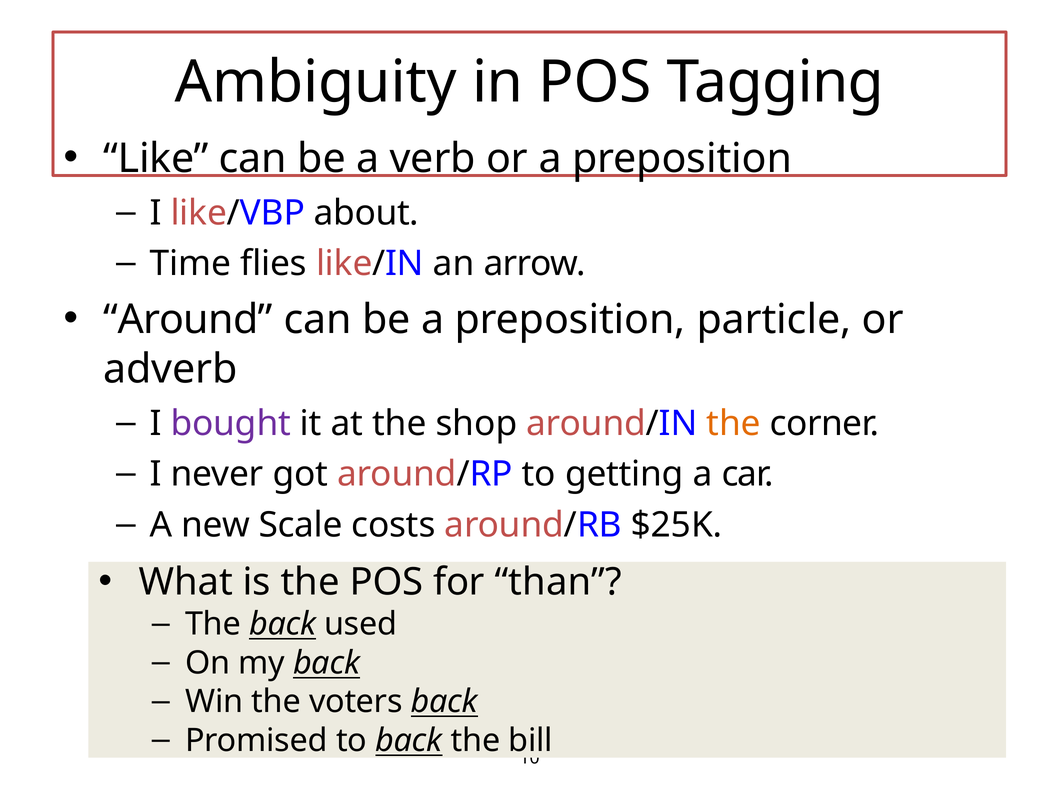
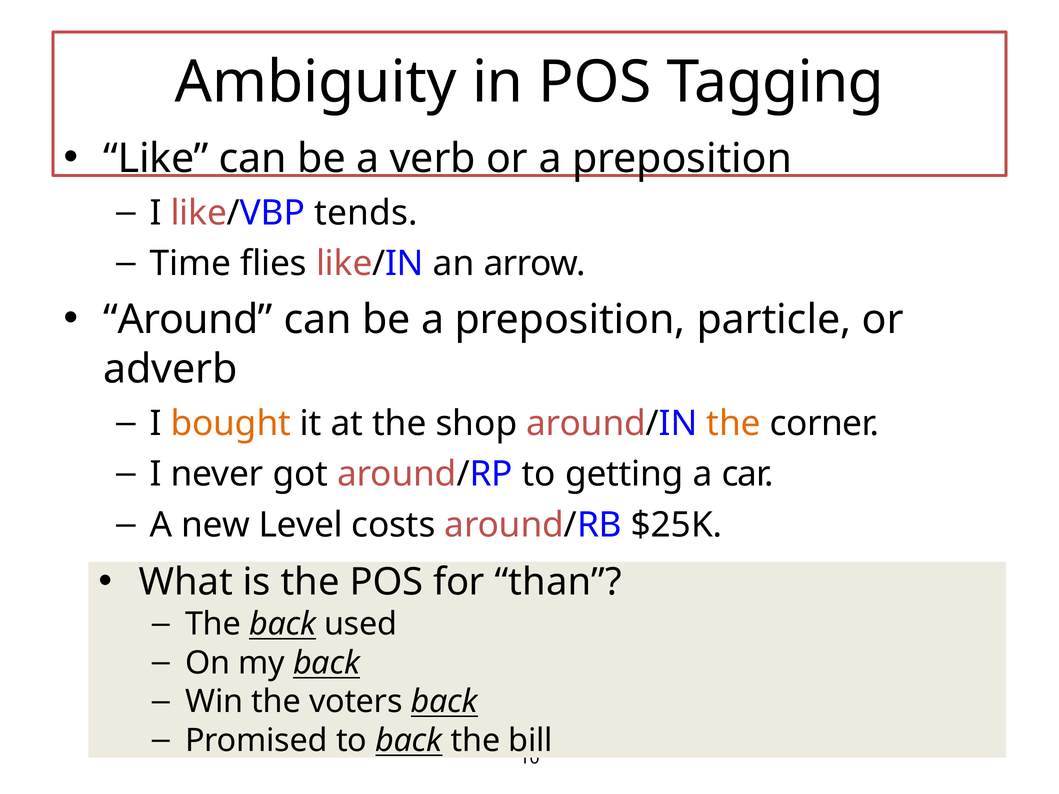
about: about -> tends (366, 213)
bought colour: purple -> orange (231, 423)
Scale: Scale -> Level (301, 525)
